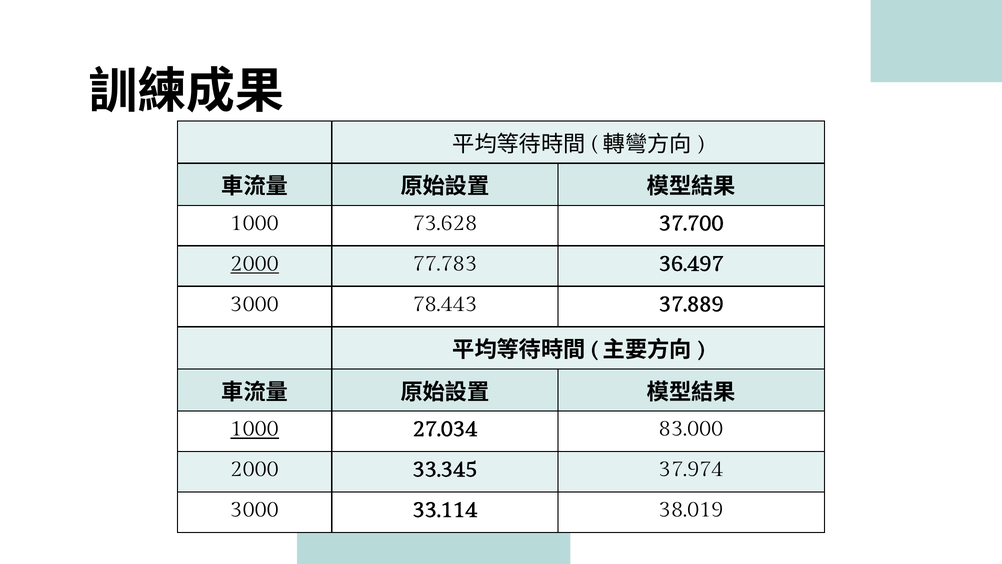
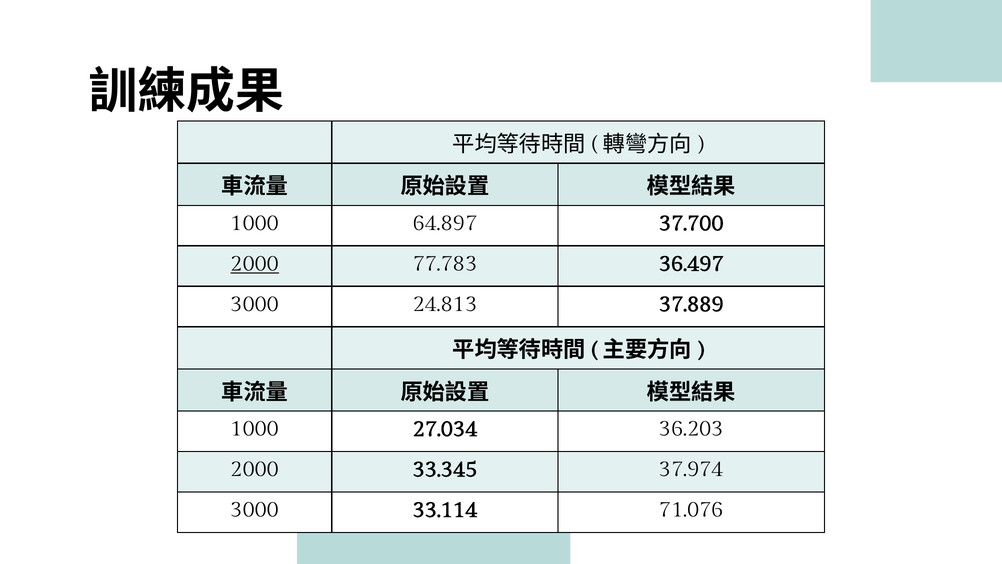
73.628: 73.628 -> 64.897 (445, 223)
78.443: 78.443 -> 24.813 (445, 304)
1000 underline: present -> none (255, 428)
83.000: 83.000 -> 36.203 (691, 428)
38.019: 38.019 -> 71.076 (691, 509)
